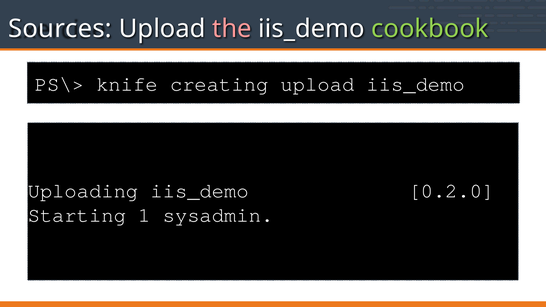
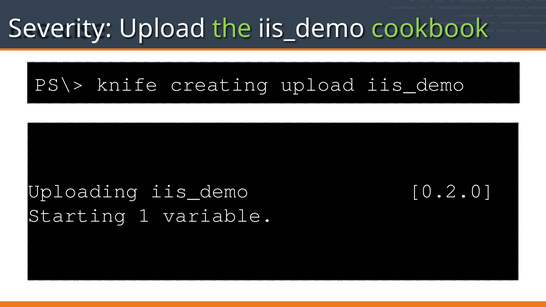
Sources: Sources -> Severity (60, 29)
the colour: pink -> light green (232, 29)
sysadmin: sysadmin -> variable (218, 215)
